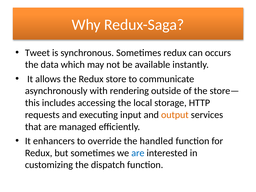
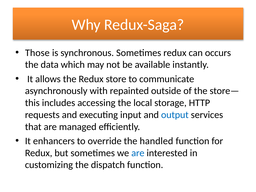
Tweet: Tweet -> Those (37, 53)
rendering: rendering -> repainted (129, 91)
output colour: orange -> blue (175, 115)
